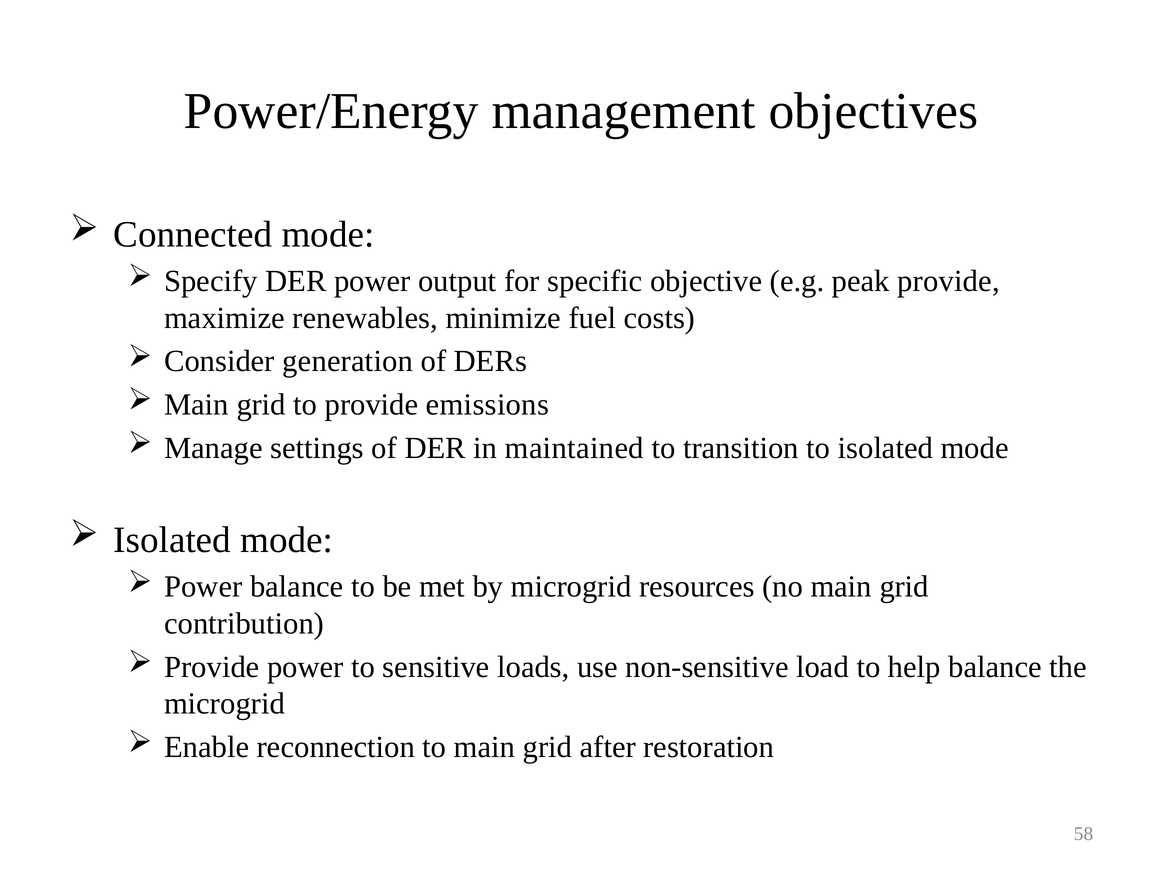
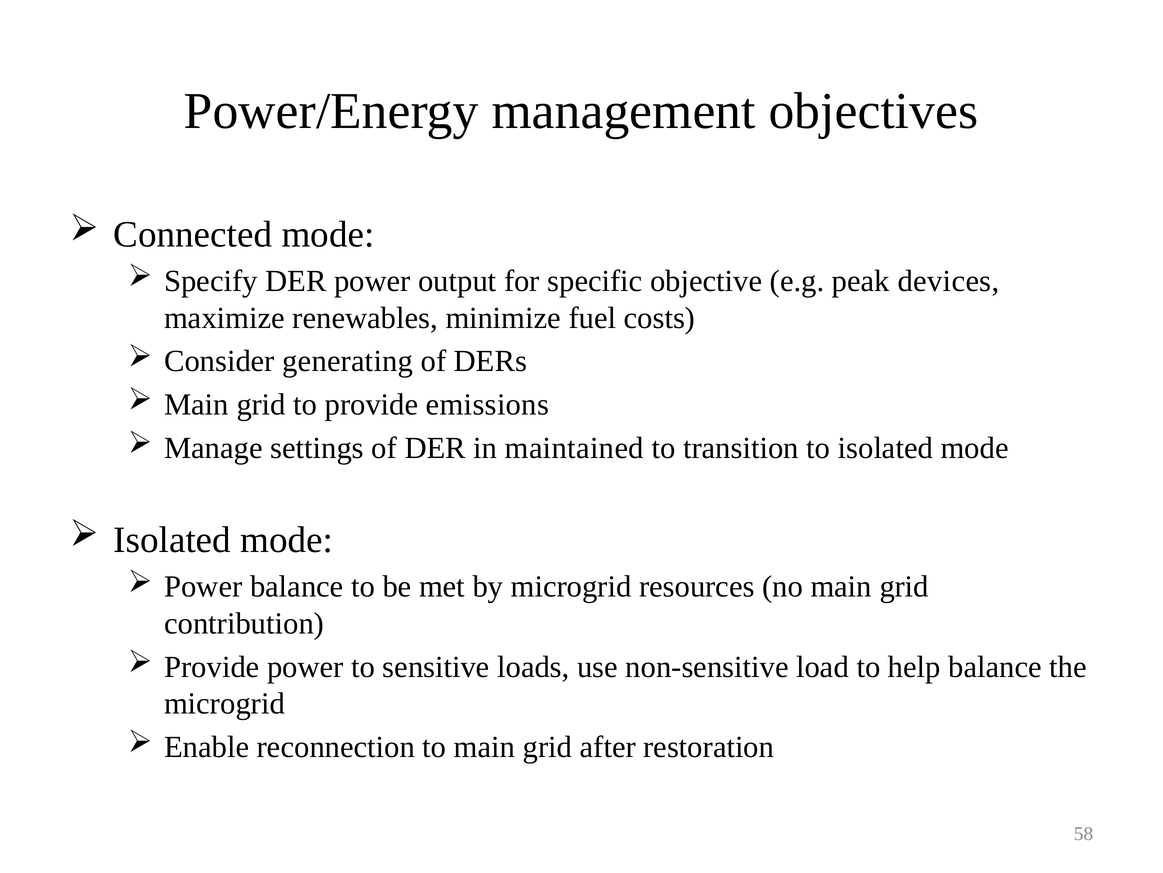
peak provide: provide -> devices (949, 281)
generation: generation -> generating (348, 361)
